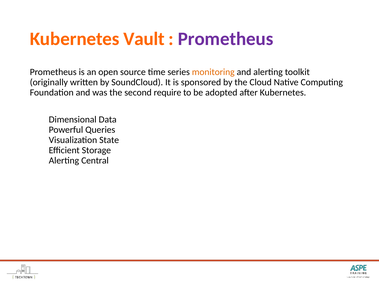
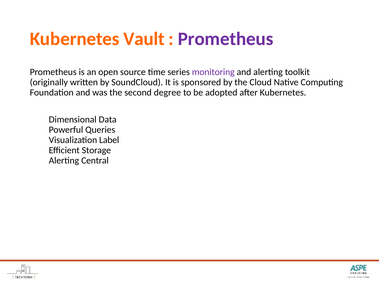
monitoring colour: orange -> purple (213, 72)
require: require -> degree (167, 92)
State: State -> Label (109, 140)
